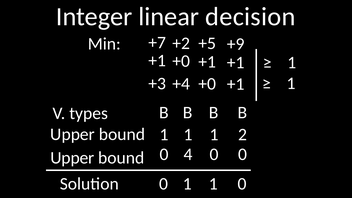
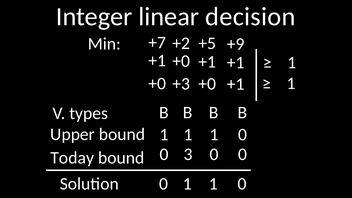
+3: +3 -> +0 (157, 83)
+4: +4 -> +3 (181, 84)
1 1 1 2: 2 -> 0 (243, 135)
4: 4 -> 3 (188, 154)
Upper: Upper -> Today (72, 158)
